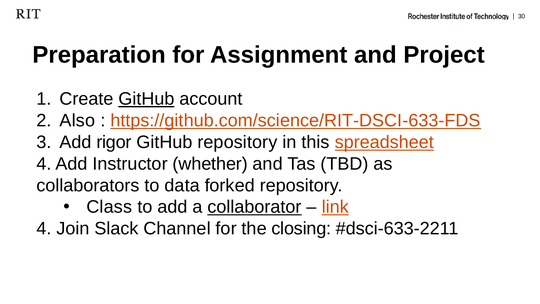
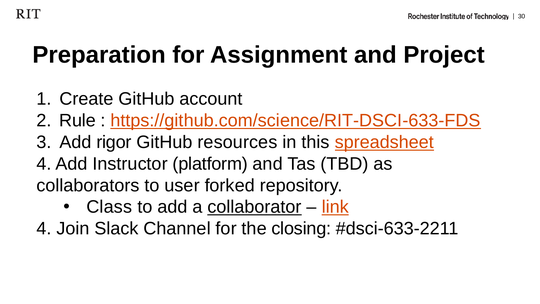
GitHub underline: present -> none (146, 99)
Also: Also -> Rule (77, 120)
GitHub repository: repository -> resources (237, 142)
whether: whether -> platform (210, 164)
data: data -> user (182, 185)
